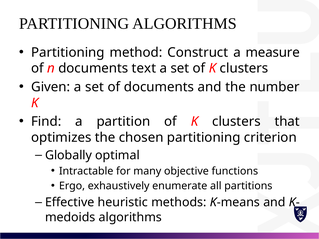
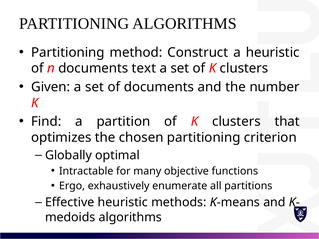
a measure: measure -> heuristic (273, 52)
